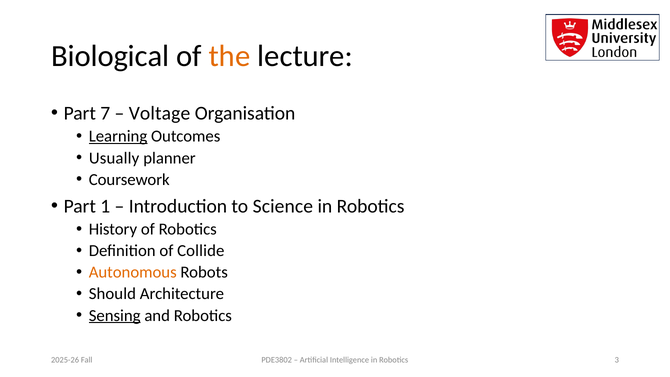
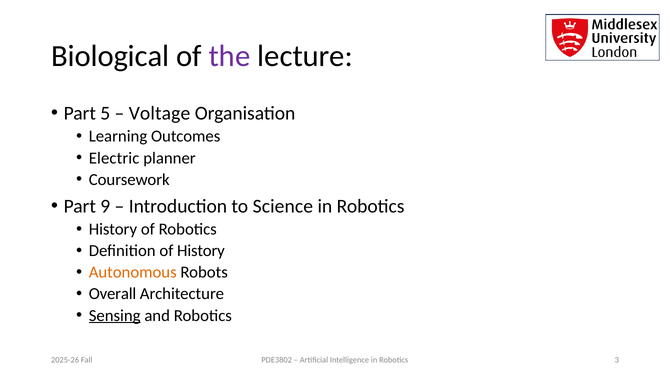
the colour: orange -> purple (229, 56)
7: 7 -> 5 (105, 113)
Learning underline: present -> none (118, 136)
Usually: Usually -> Electric (114, 158)
1: 1 -> 9 (105, 206)
of Collide: Collide -> History (201, 251)
Should: Should -> Overall (113, 294)
